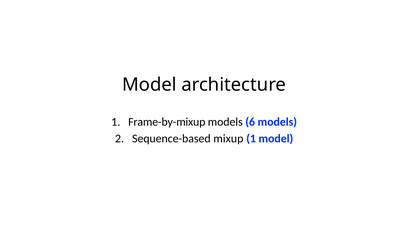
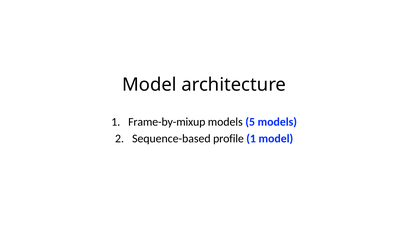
6: 6 -> 5 (250, 122)
mixup: mixup -> profile (228, 139)
